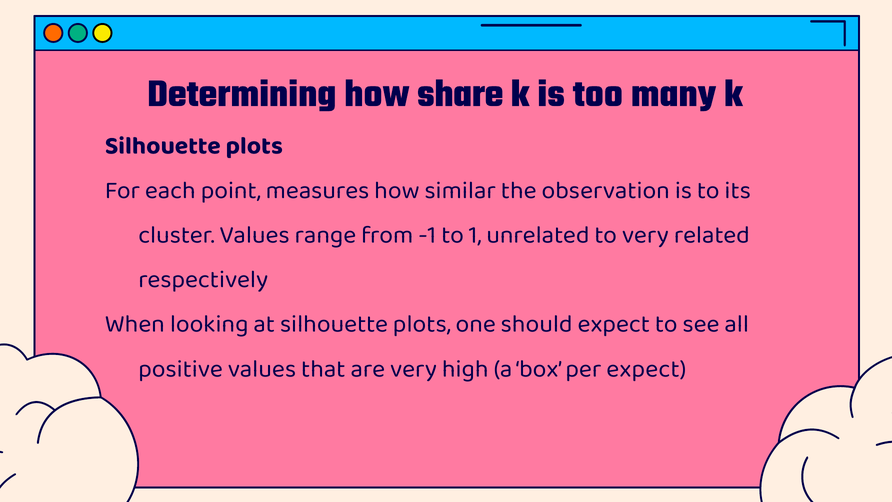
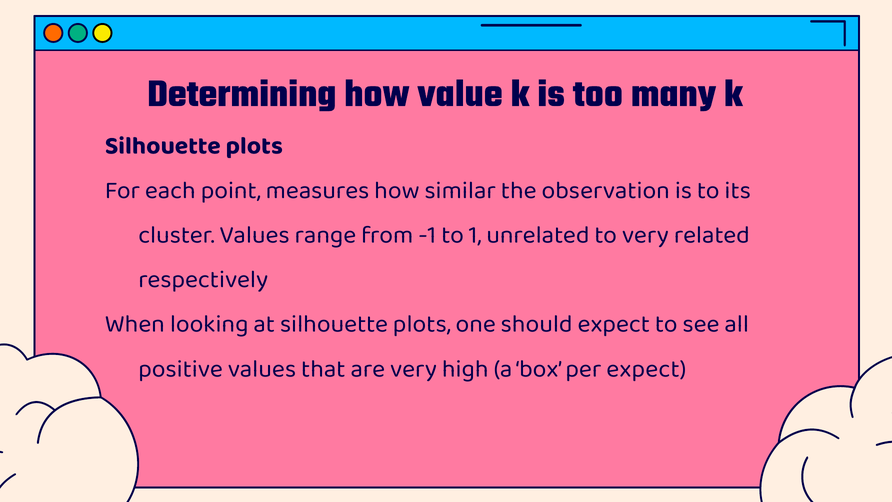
share: share -> value (460, 93)
